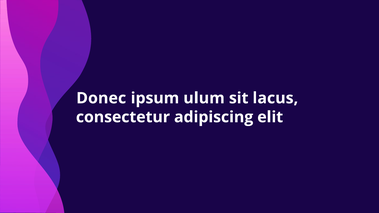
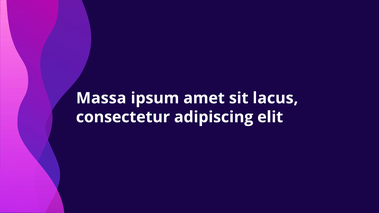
Donec: Donec -> Massa (101, 98)
ulum: ulum -> amet (204, 98)
